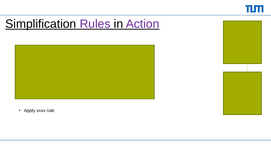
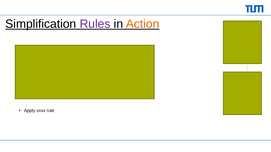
Action colour: purple -> orange (143, 24)
